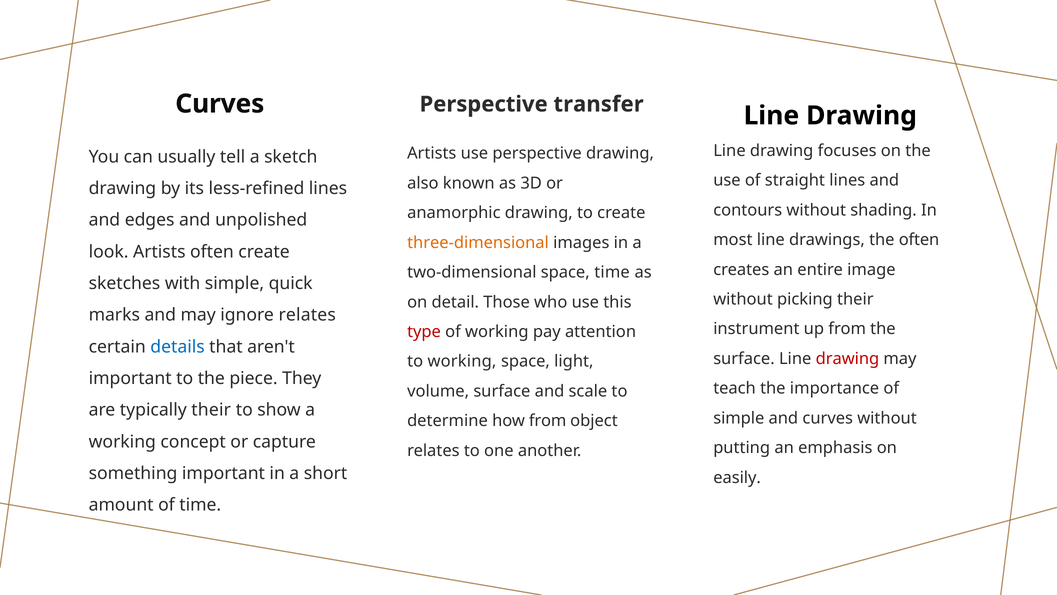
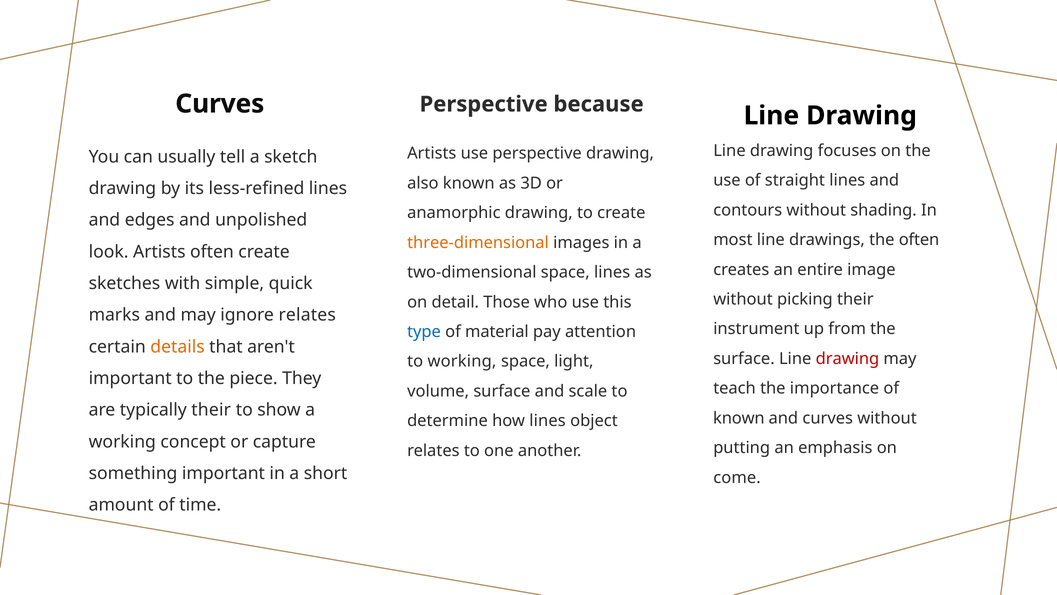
transfer: transfer -> because (599, 104)
space time: time -> lines (612, 272)
type colour: red -> blue (424, 332)
of working: working -> material (497, 332)
details colour: blue -> orange (178, 346)
simple: simple -> known (739, 418)
how from: from -> lines (548, 421)
easily: easily -> come (737, 477)
